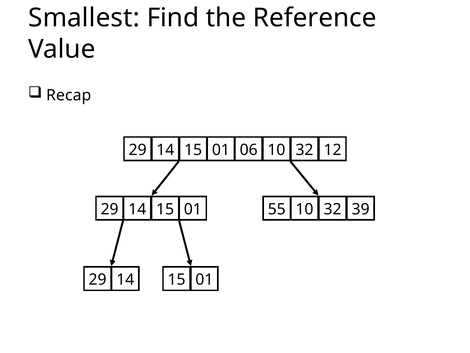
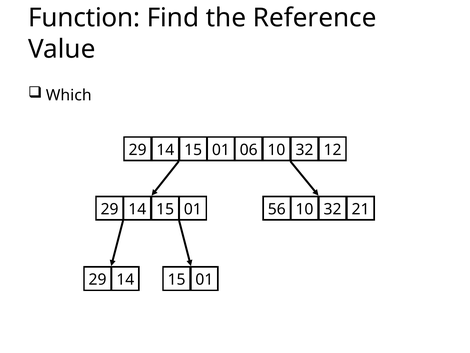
Smallest: Smallest -> Function (84, 18)
Recap: Recap -> Which (69, 95)
55: 55 -> 56 (277, 209)
39: 39 -> 21 (361, 209)
